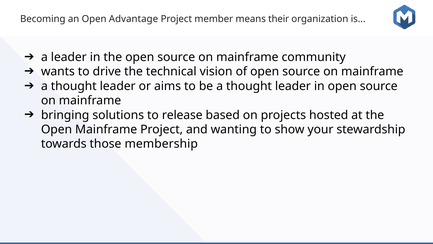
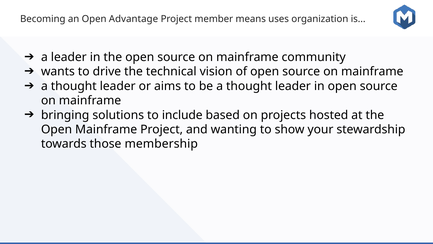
their: their -> uses (279, 19)
release: release -> include (182, 115)
